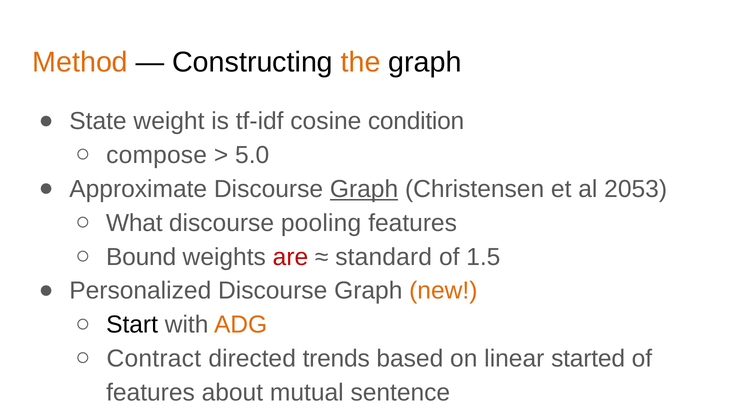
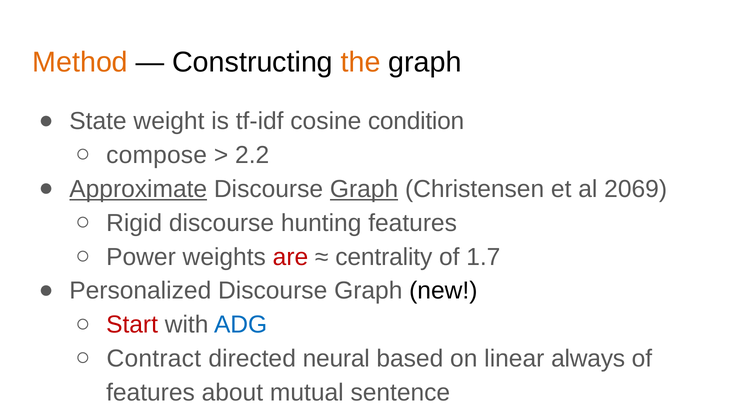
5.0: 5.0 -> 2.2 (252, 155)
Approximate underline: none -> present (138, 189)
2053: 2053 -> 2069 (636, 189)
What: What -> Rigid (134, 223)
pooling: pooling -> hunting (321, 223)
Bound: Bound -> Power (141, 257)
standard: standard -> centrality (384, 257)
1.5: 1.5 -> 1.7 (483, 257)
new colour: orange -> black (443, 291)
Start colour: black -> red (132, 324)
ADG colour: orange -> blue (241, 324)
trends: trends -> neural (336, 358)
started: started -> always (588, 358)
